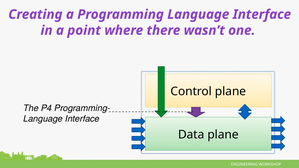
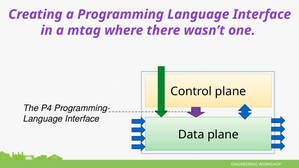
point: point -> mtag (84, 30)
